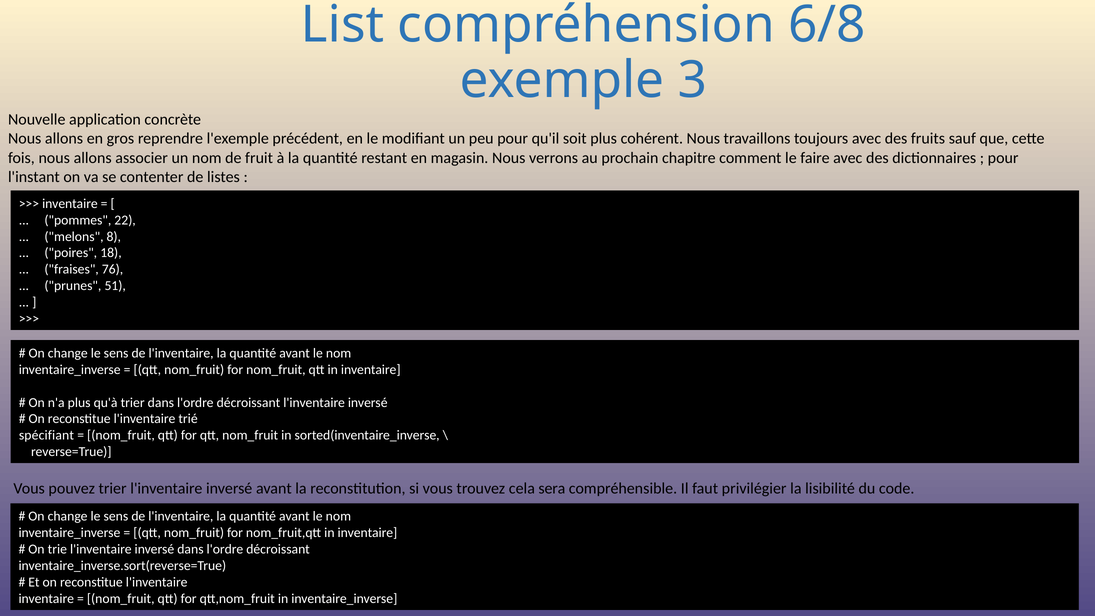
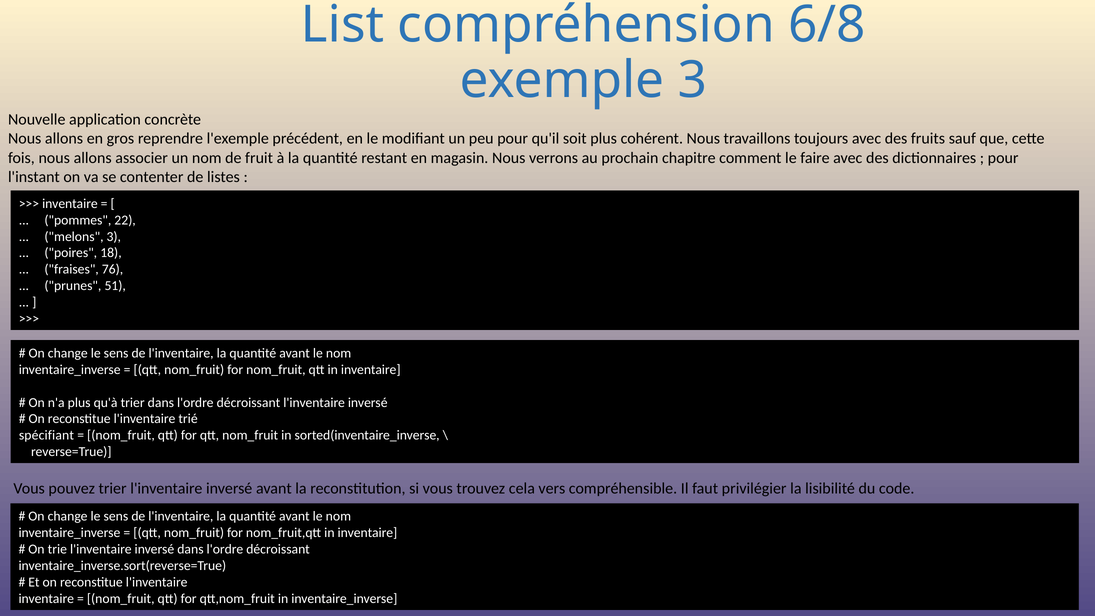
melons 8: 8 -> 3 (114, 237)
sera: sera -> vers (552, 488)
